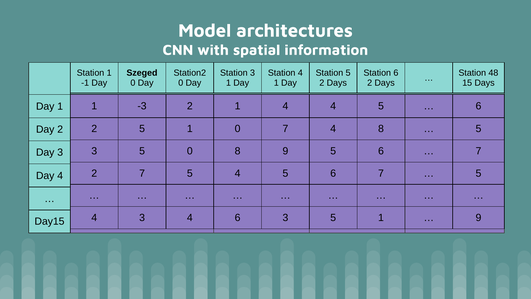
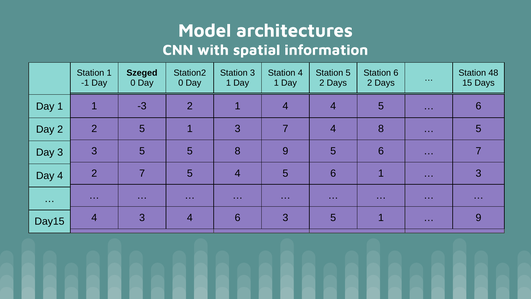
1 0: 0 -> 3 (238, 129)
5 0: 0 -> 5 (190, 151)
6 7: 7 -> 1 (381, 173)
5: 5 -> 3 (478, 173)
